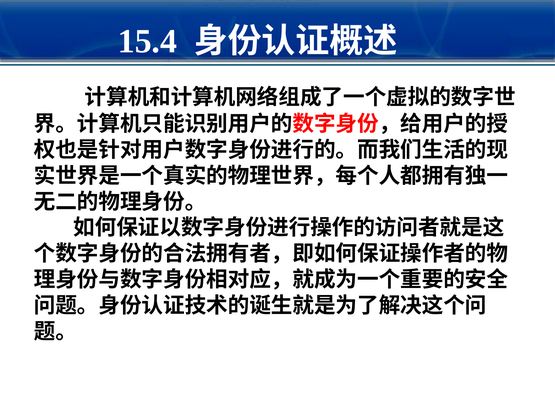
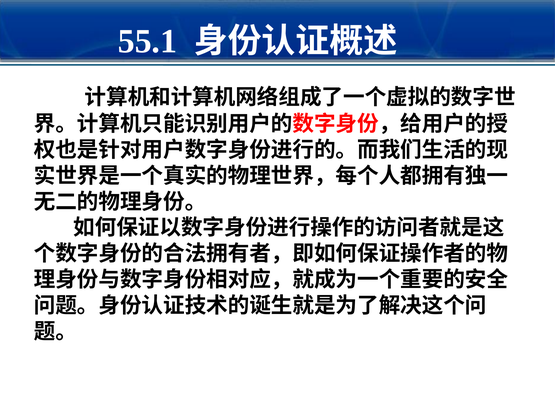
15.4: 15.4 -> 55.1 (147, 41)
